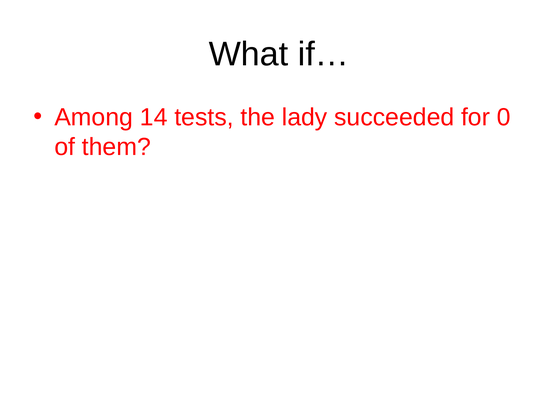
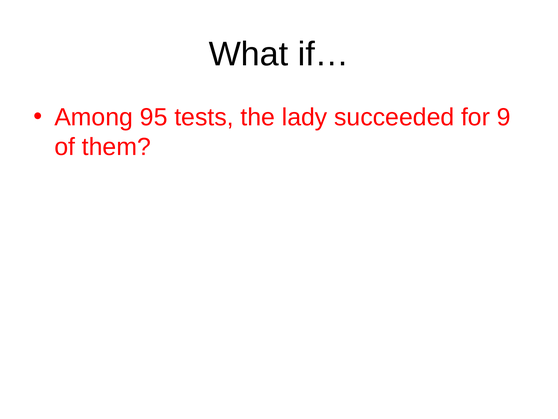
14: 14 -> 95 (154, 117)
0: 0 -> 9 (504, 117)
